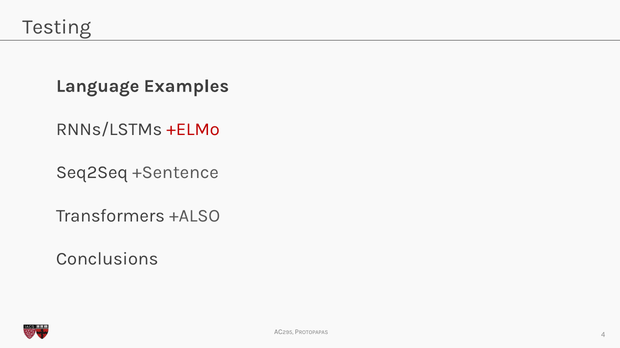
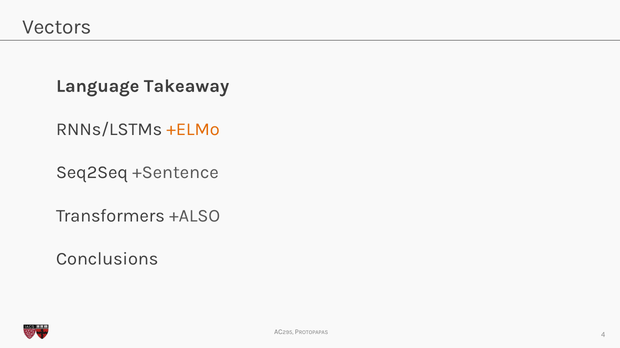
Testing: Testing -> Vectors (57, 27)
Examples: Examples -> Takeaway (186, 86)
+ELMo colour: red -> orange (193, 129)
